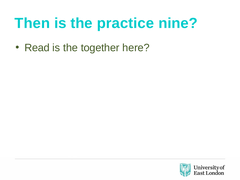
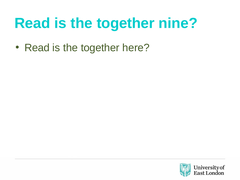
Then: Then -> Read (32, 23)
practice: practice -> together (126, 23)
